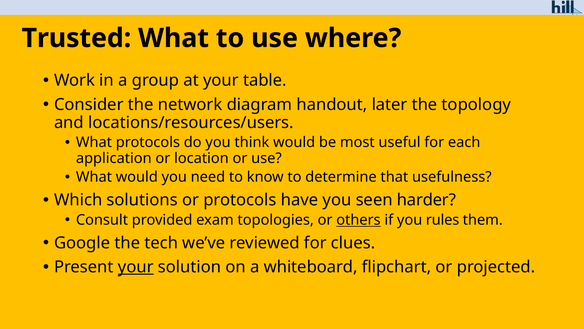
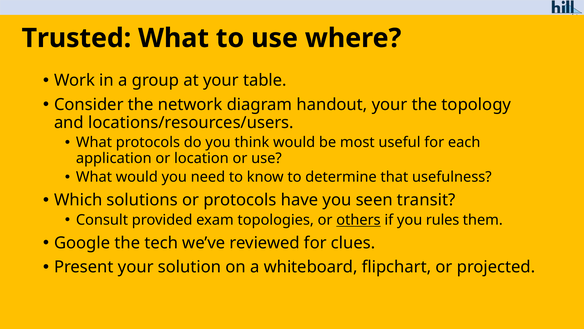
handout later: later -> your (390, 104)
harder: harder -> transit (426, 200)
your underline: present -> none (136, 267)
